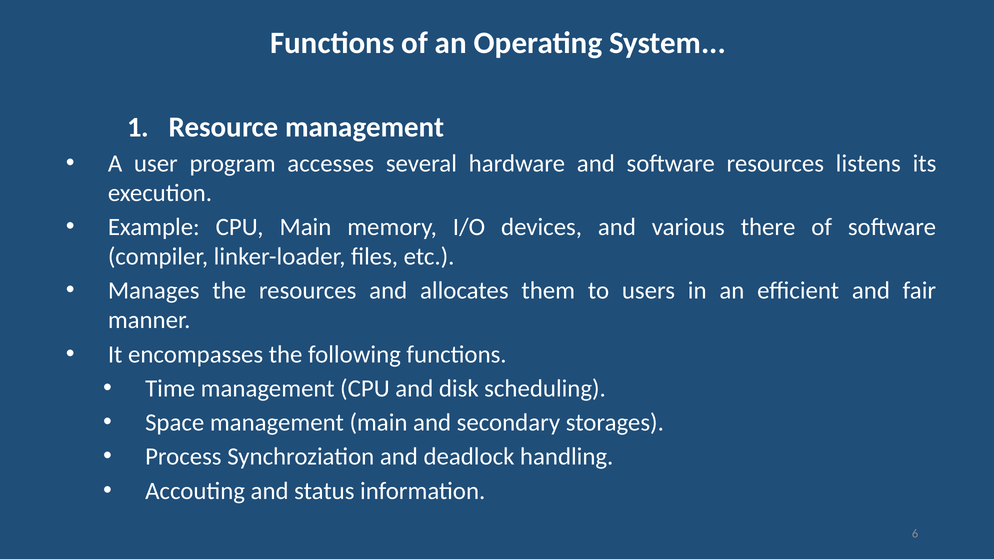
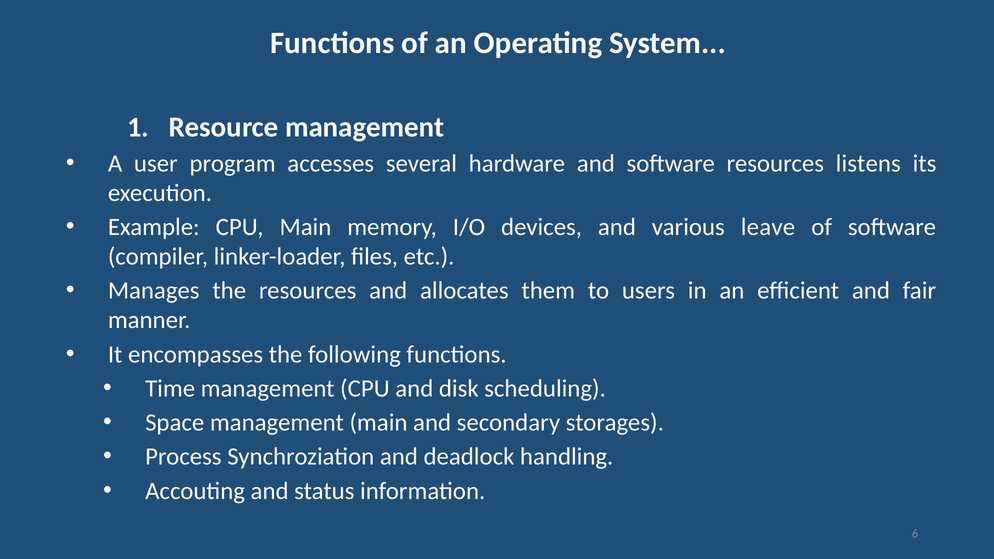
there: there -> leave (768, 227)
